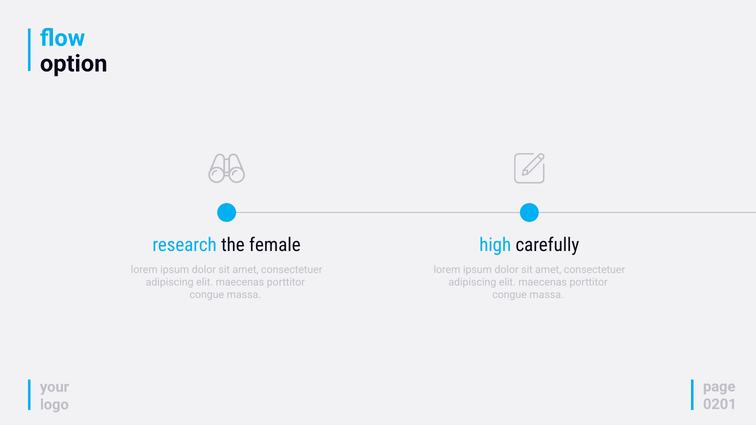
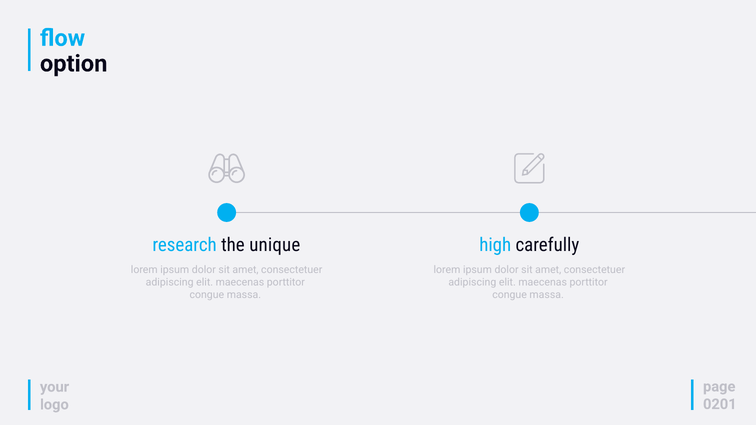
female: female -> unique (275, 245)
